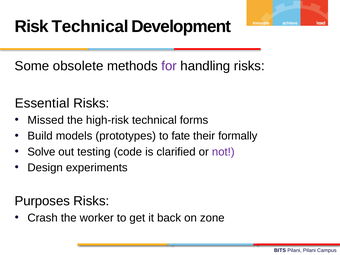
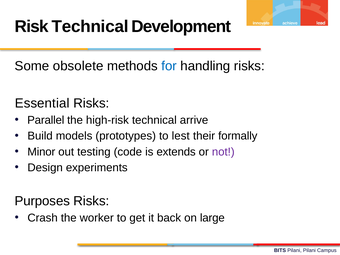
for colour: purple -> blue (169, 66)
Missed: Missed -> Parallel (46, 120)
forms: forms -> arrive (194, 120)
fate: fate -> lest (181, 136)
Solve: Solve -> Minor (41, 152)
clarified: clarified -> extends (176, 152)
zone: zone -> large (212, 218)
